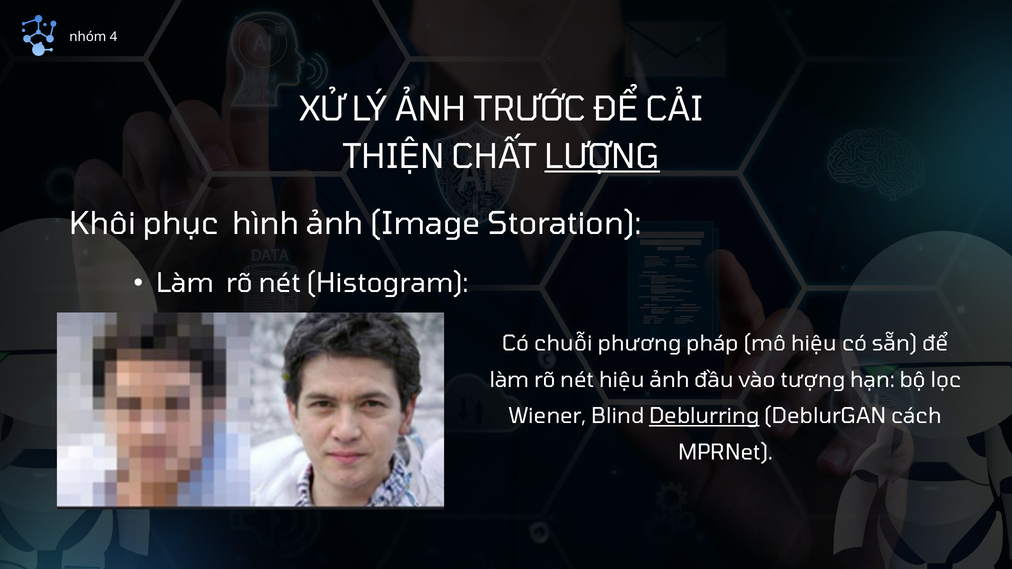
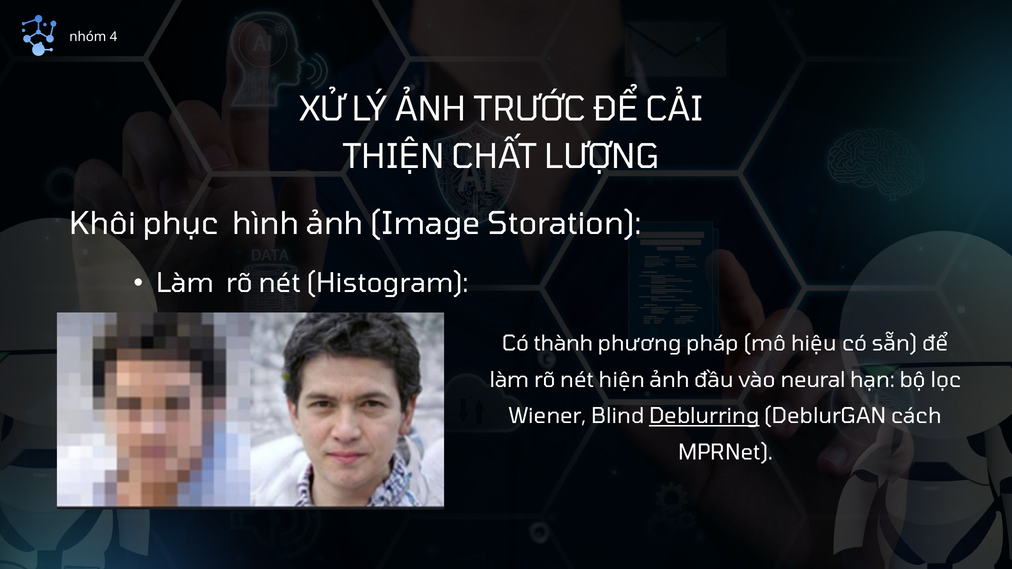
LƯỢNG underline: present -> none (602, 157)
chuỗi: chuỗi -> thành (564, 344)
nét hiệu: hiệu -> hiện (622, 380)
tượng: tượng -> neural (813, 380)
